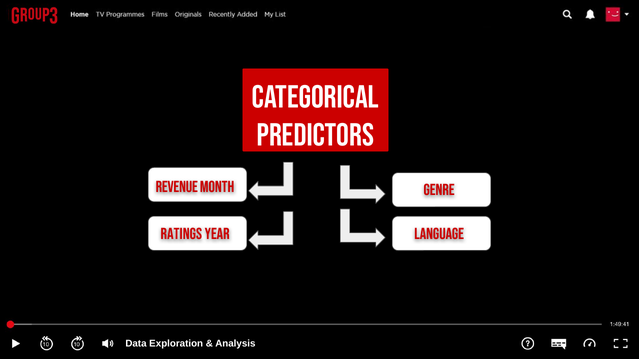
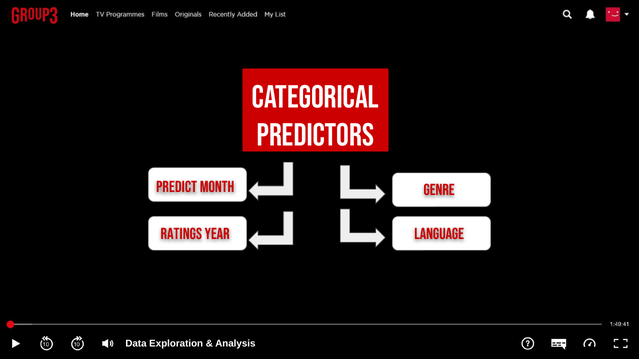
Revenue: Revenue -> Predict (177, 187)
